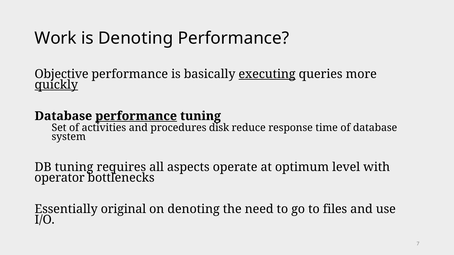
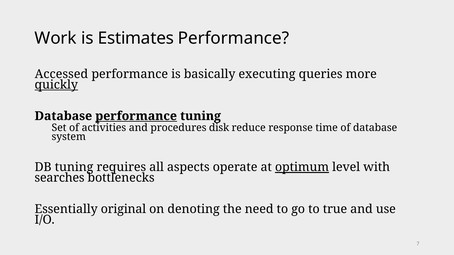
is Denoting: Denoting -> Estimates (136, 38)
Objective: Objective -> Accessed (61, 74)
executing underline: present -> none (267, 74)
optimum underline: none -> present (302, 167)
operator: operator -> searches (60, 178)
files: files -> true (335, 210)
